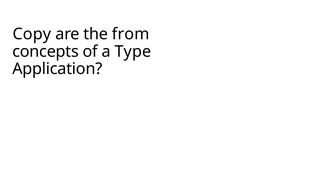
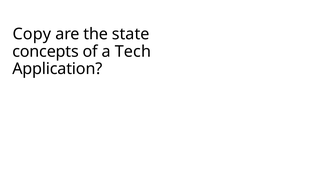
from: from -> state (131, 34)
Type: Type -> Tech (133, 51)
